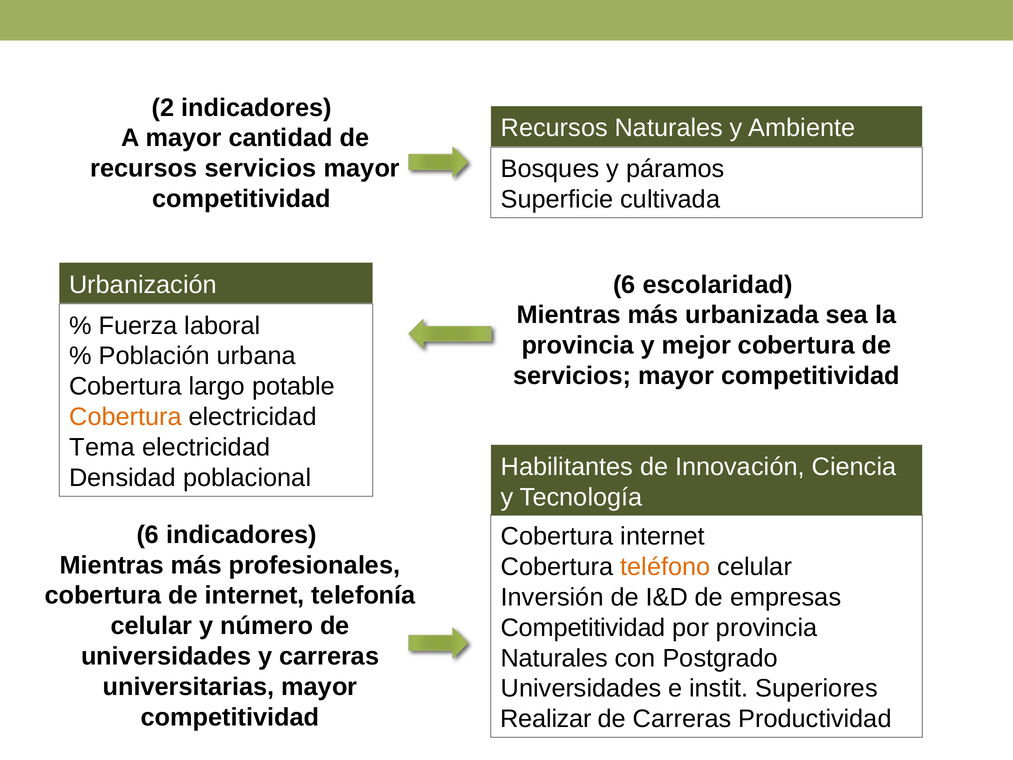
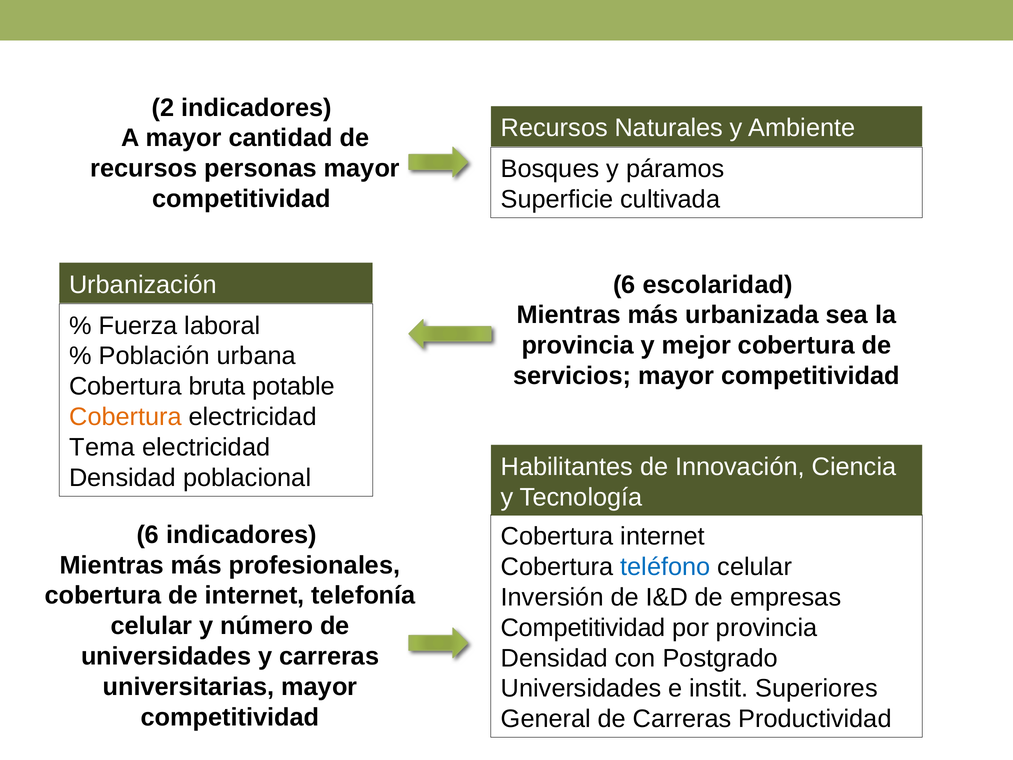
recursos servicios: servicios -> personas (261, 168)
largo: largo -> bruta (217, 386)
teléfono colour: orange -> blue (665, 567)
Naturales: Naturales -> Densidad (554, 658)
Realizar: Realizar -> General (546, 719)
